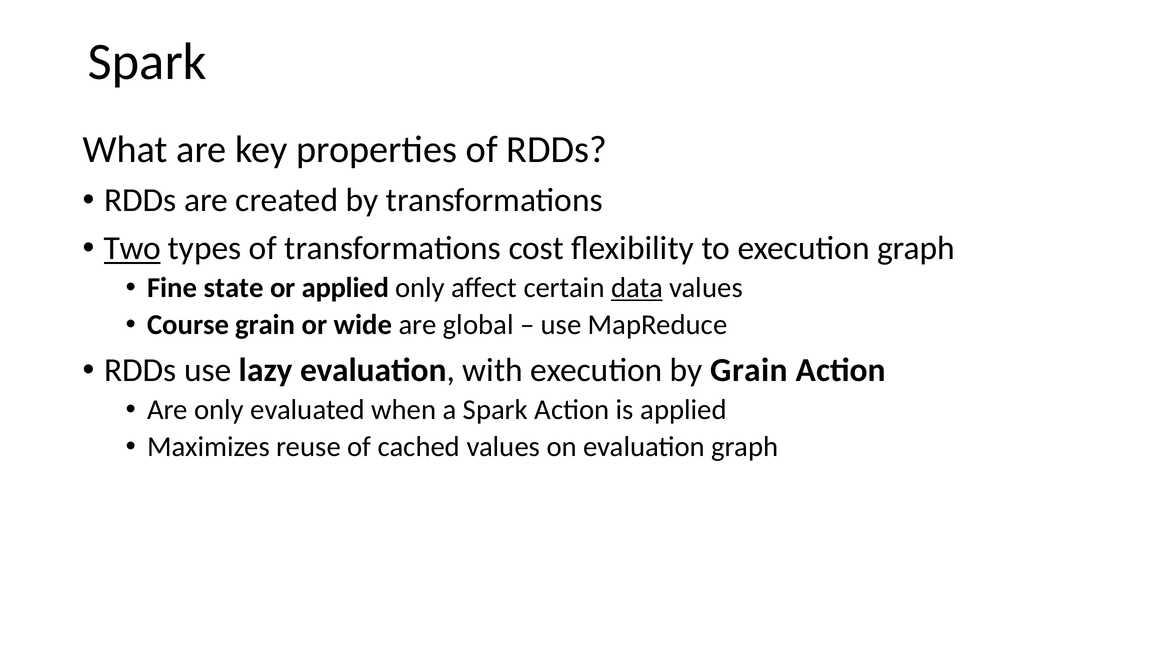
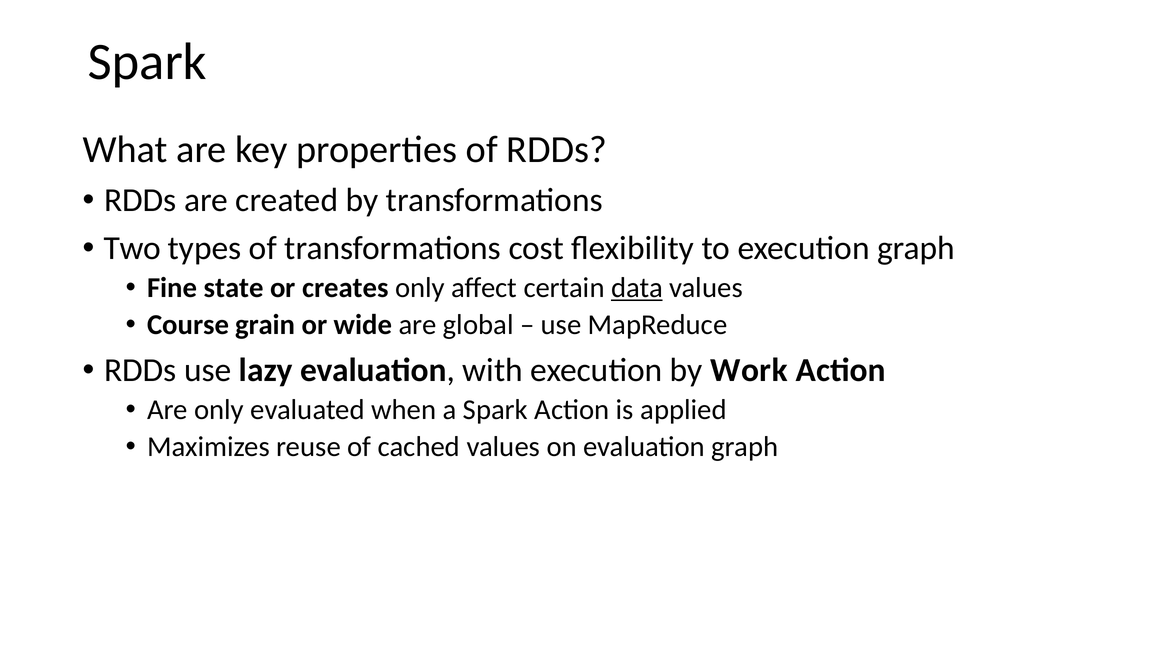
Two underline: present -> none (132, 248)
or applied: applied -> creates (345, 288)
by Grain: Grain -> Work (749, 371)
